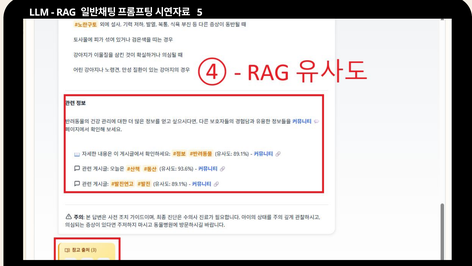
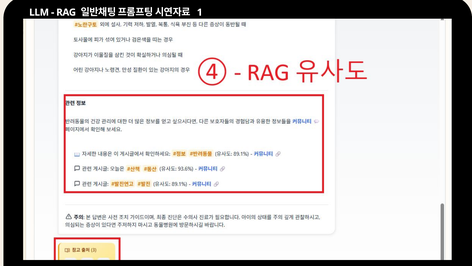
5: 5 -> 1 (200, 12)
